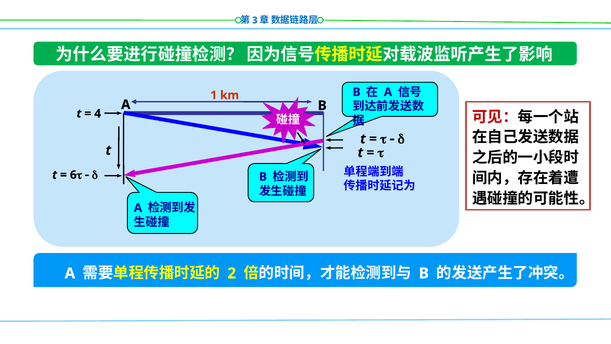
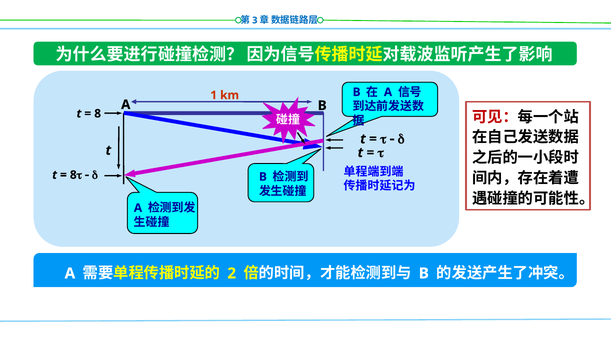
4: 4 -> 8 (98, 113)
6: 6 -> 8 (73, 175)
